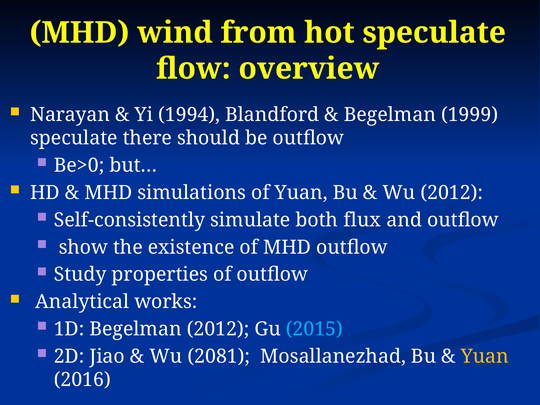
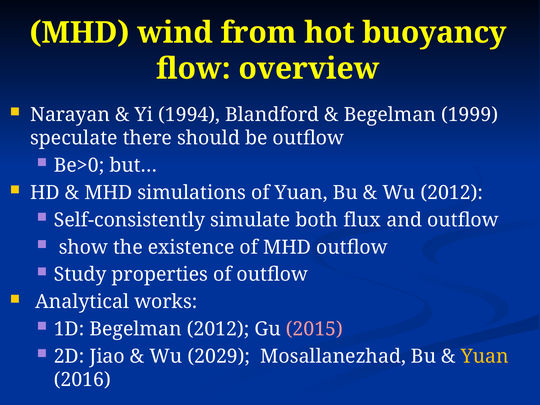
hot speculate: speculate -> buoyancy (434, 33)
2015 colour: light blue -> pink (314, 329)
2081: 2081 -> 2029 (219, 356)
